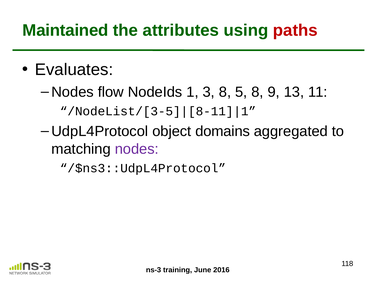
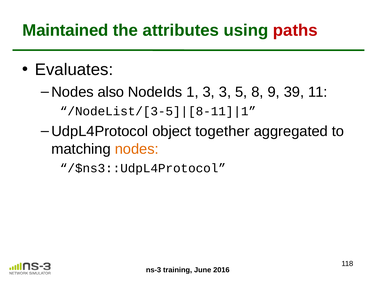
flow: flow -> also (111, 92)
3 8: 8 -> 3 (225, 92)
13: 13 -> 39 (294, 92)
domains: domains -> together (223, 132)
nodes colour: purple -> orange (137, 149)
